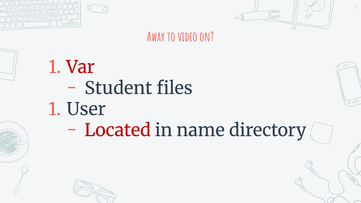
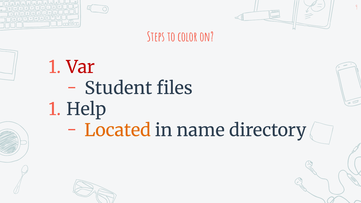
Away: Away -> Steps (156, 37)
video: video -> color (187, 37)
User: User -> Help (86, 109)
Located colour: red -> orange (118, 130)
